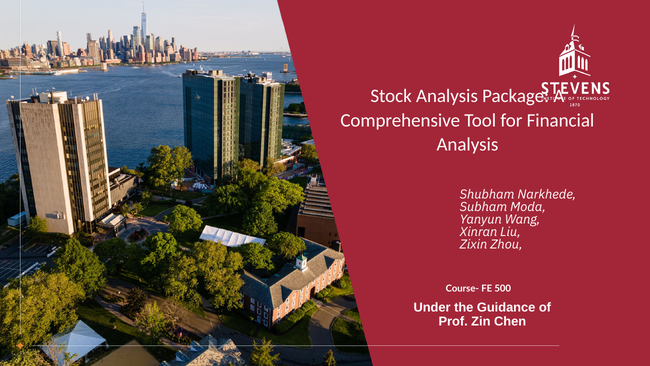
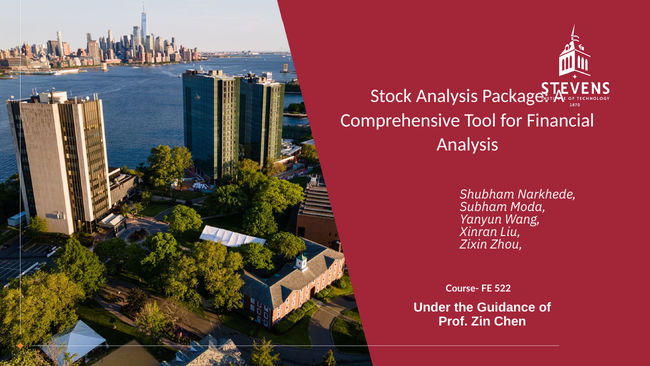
500: 500 -> 522 (503, 288)
